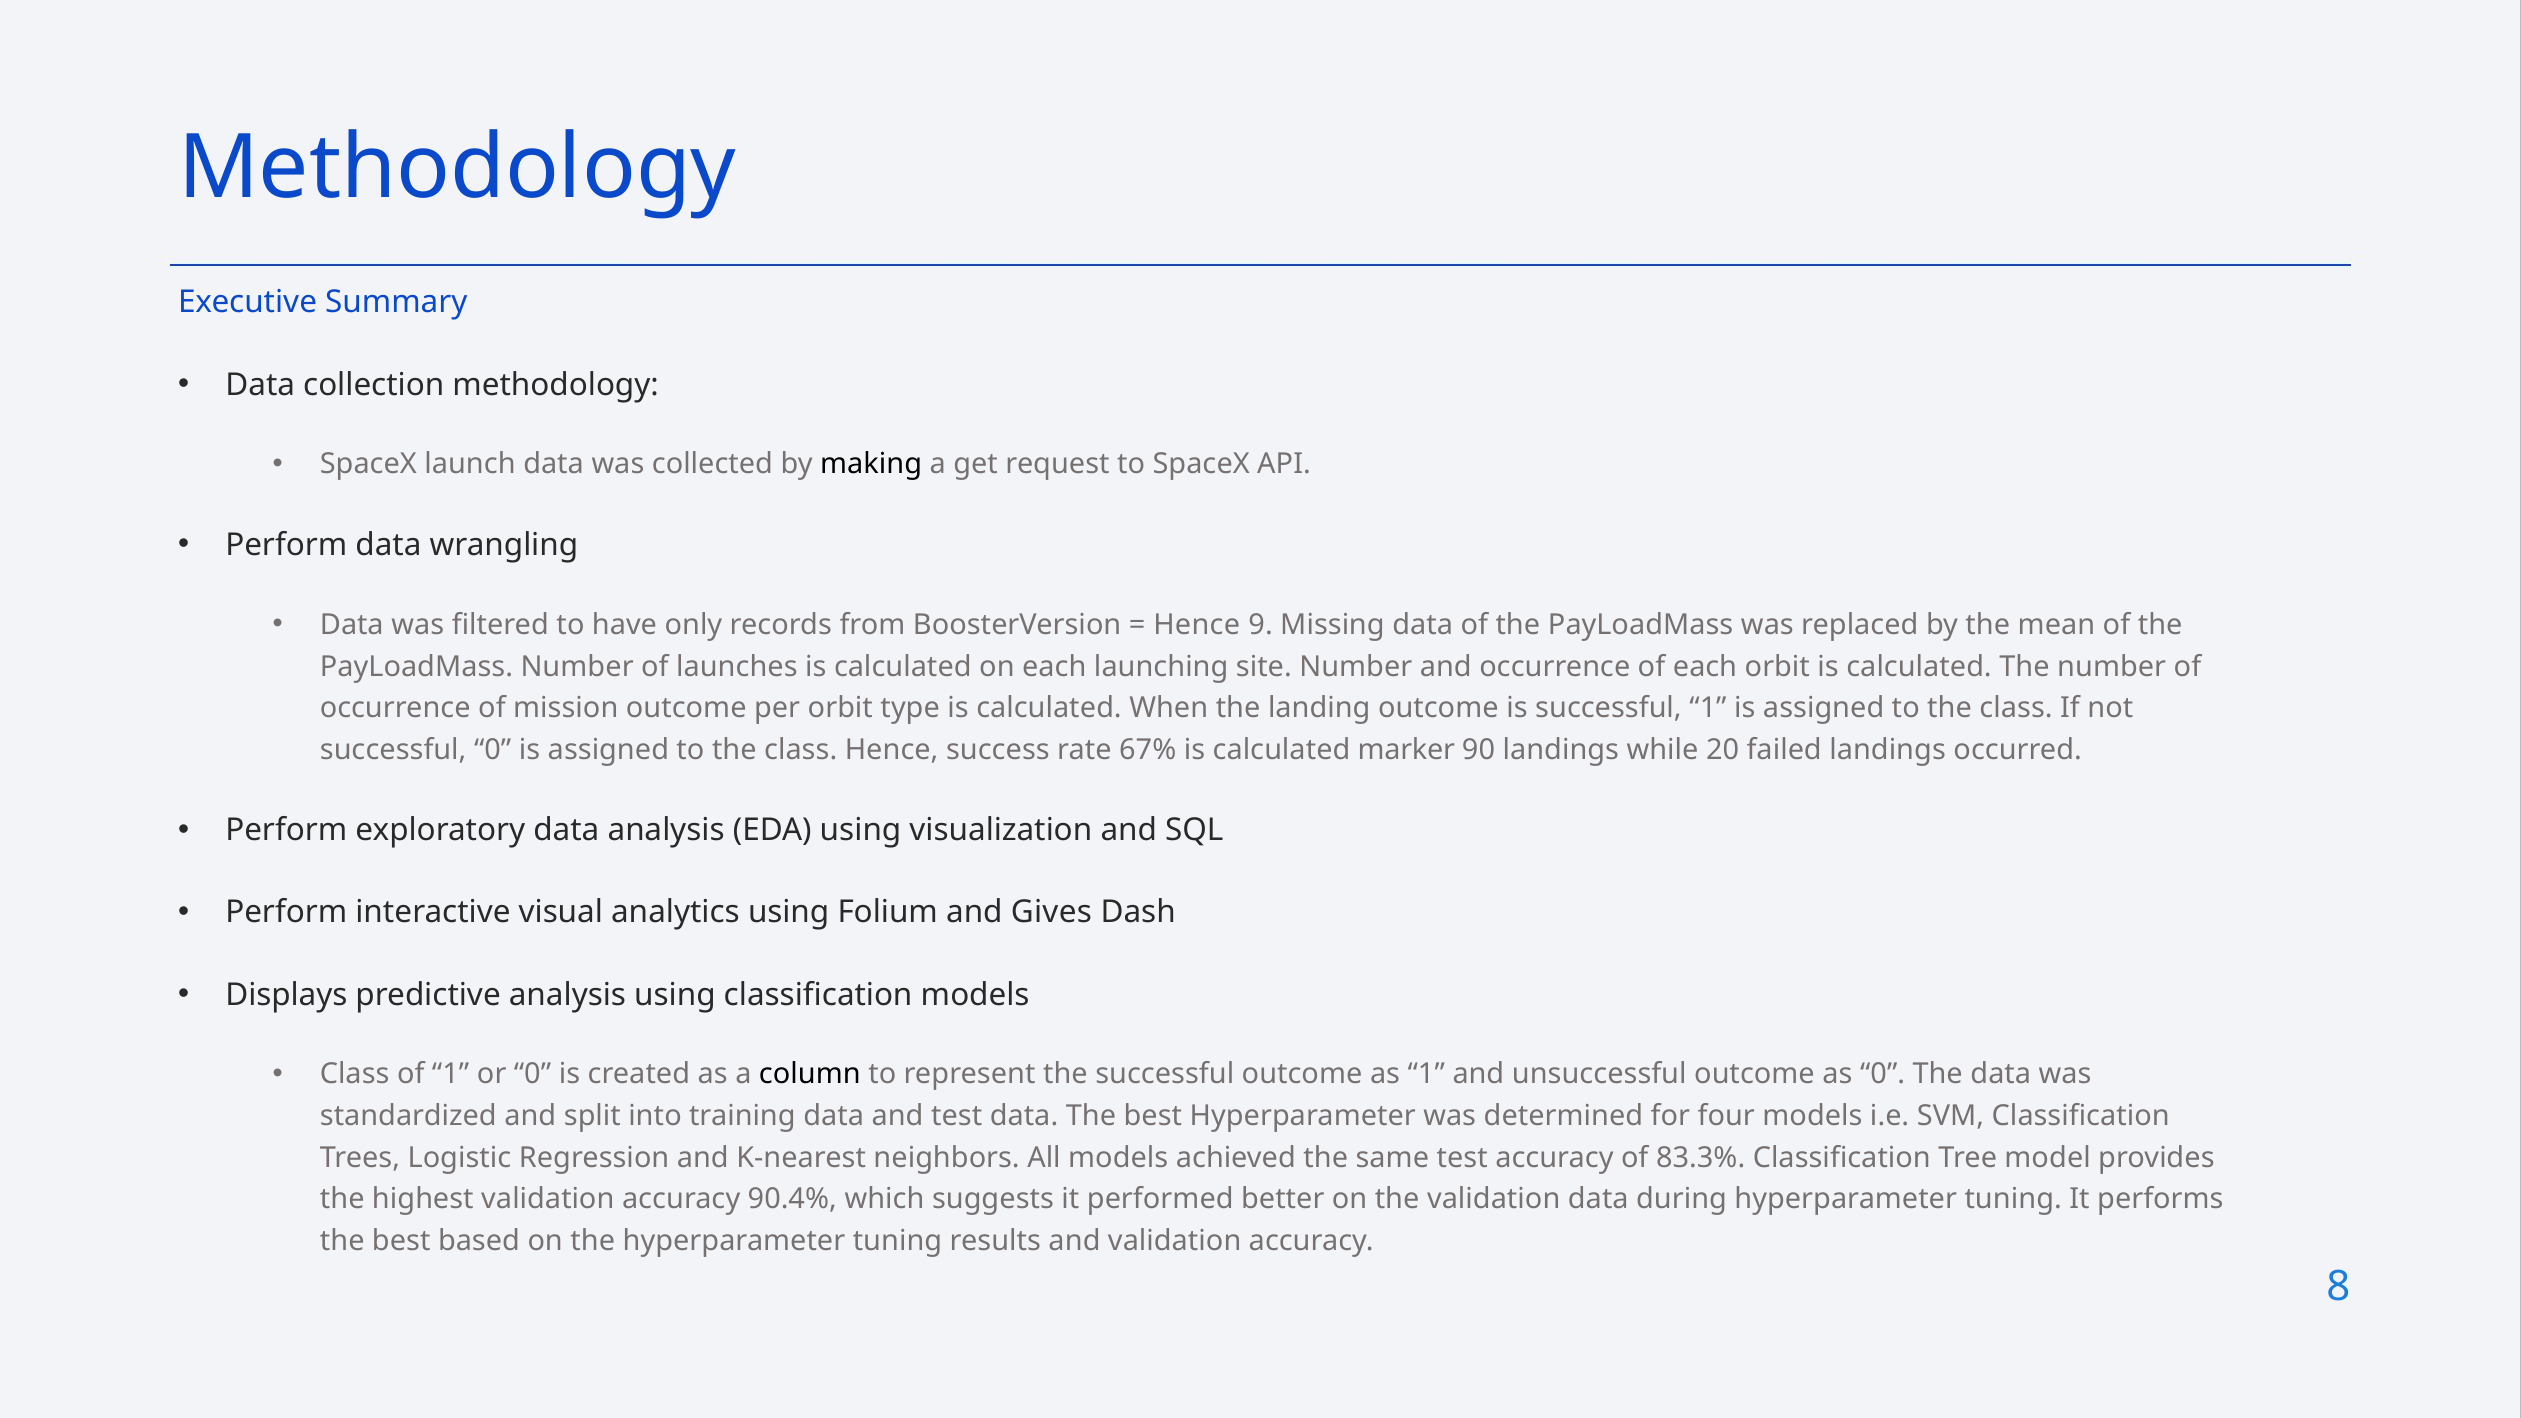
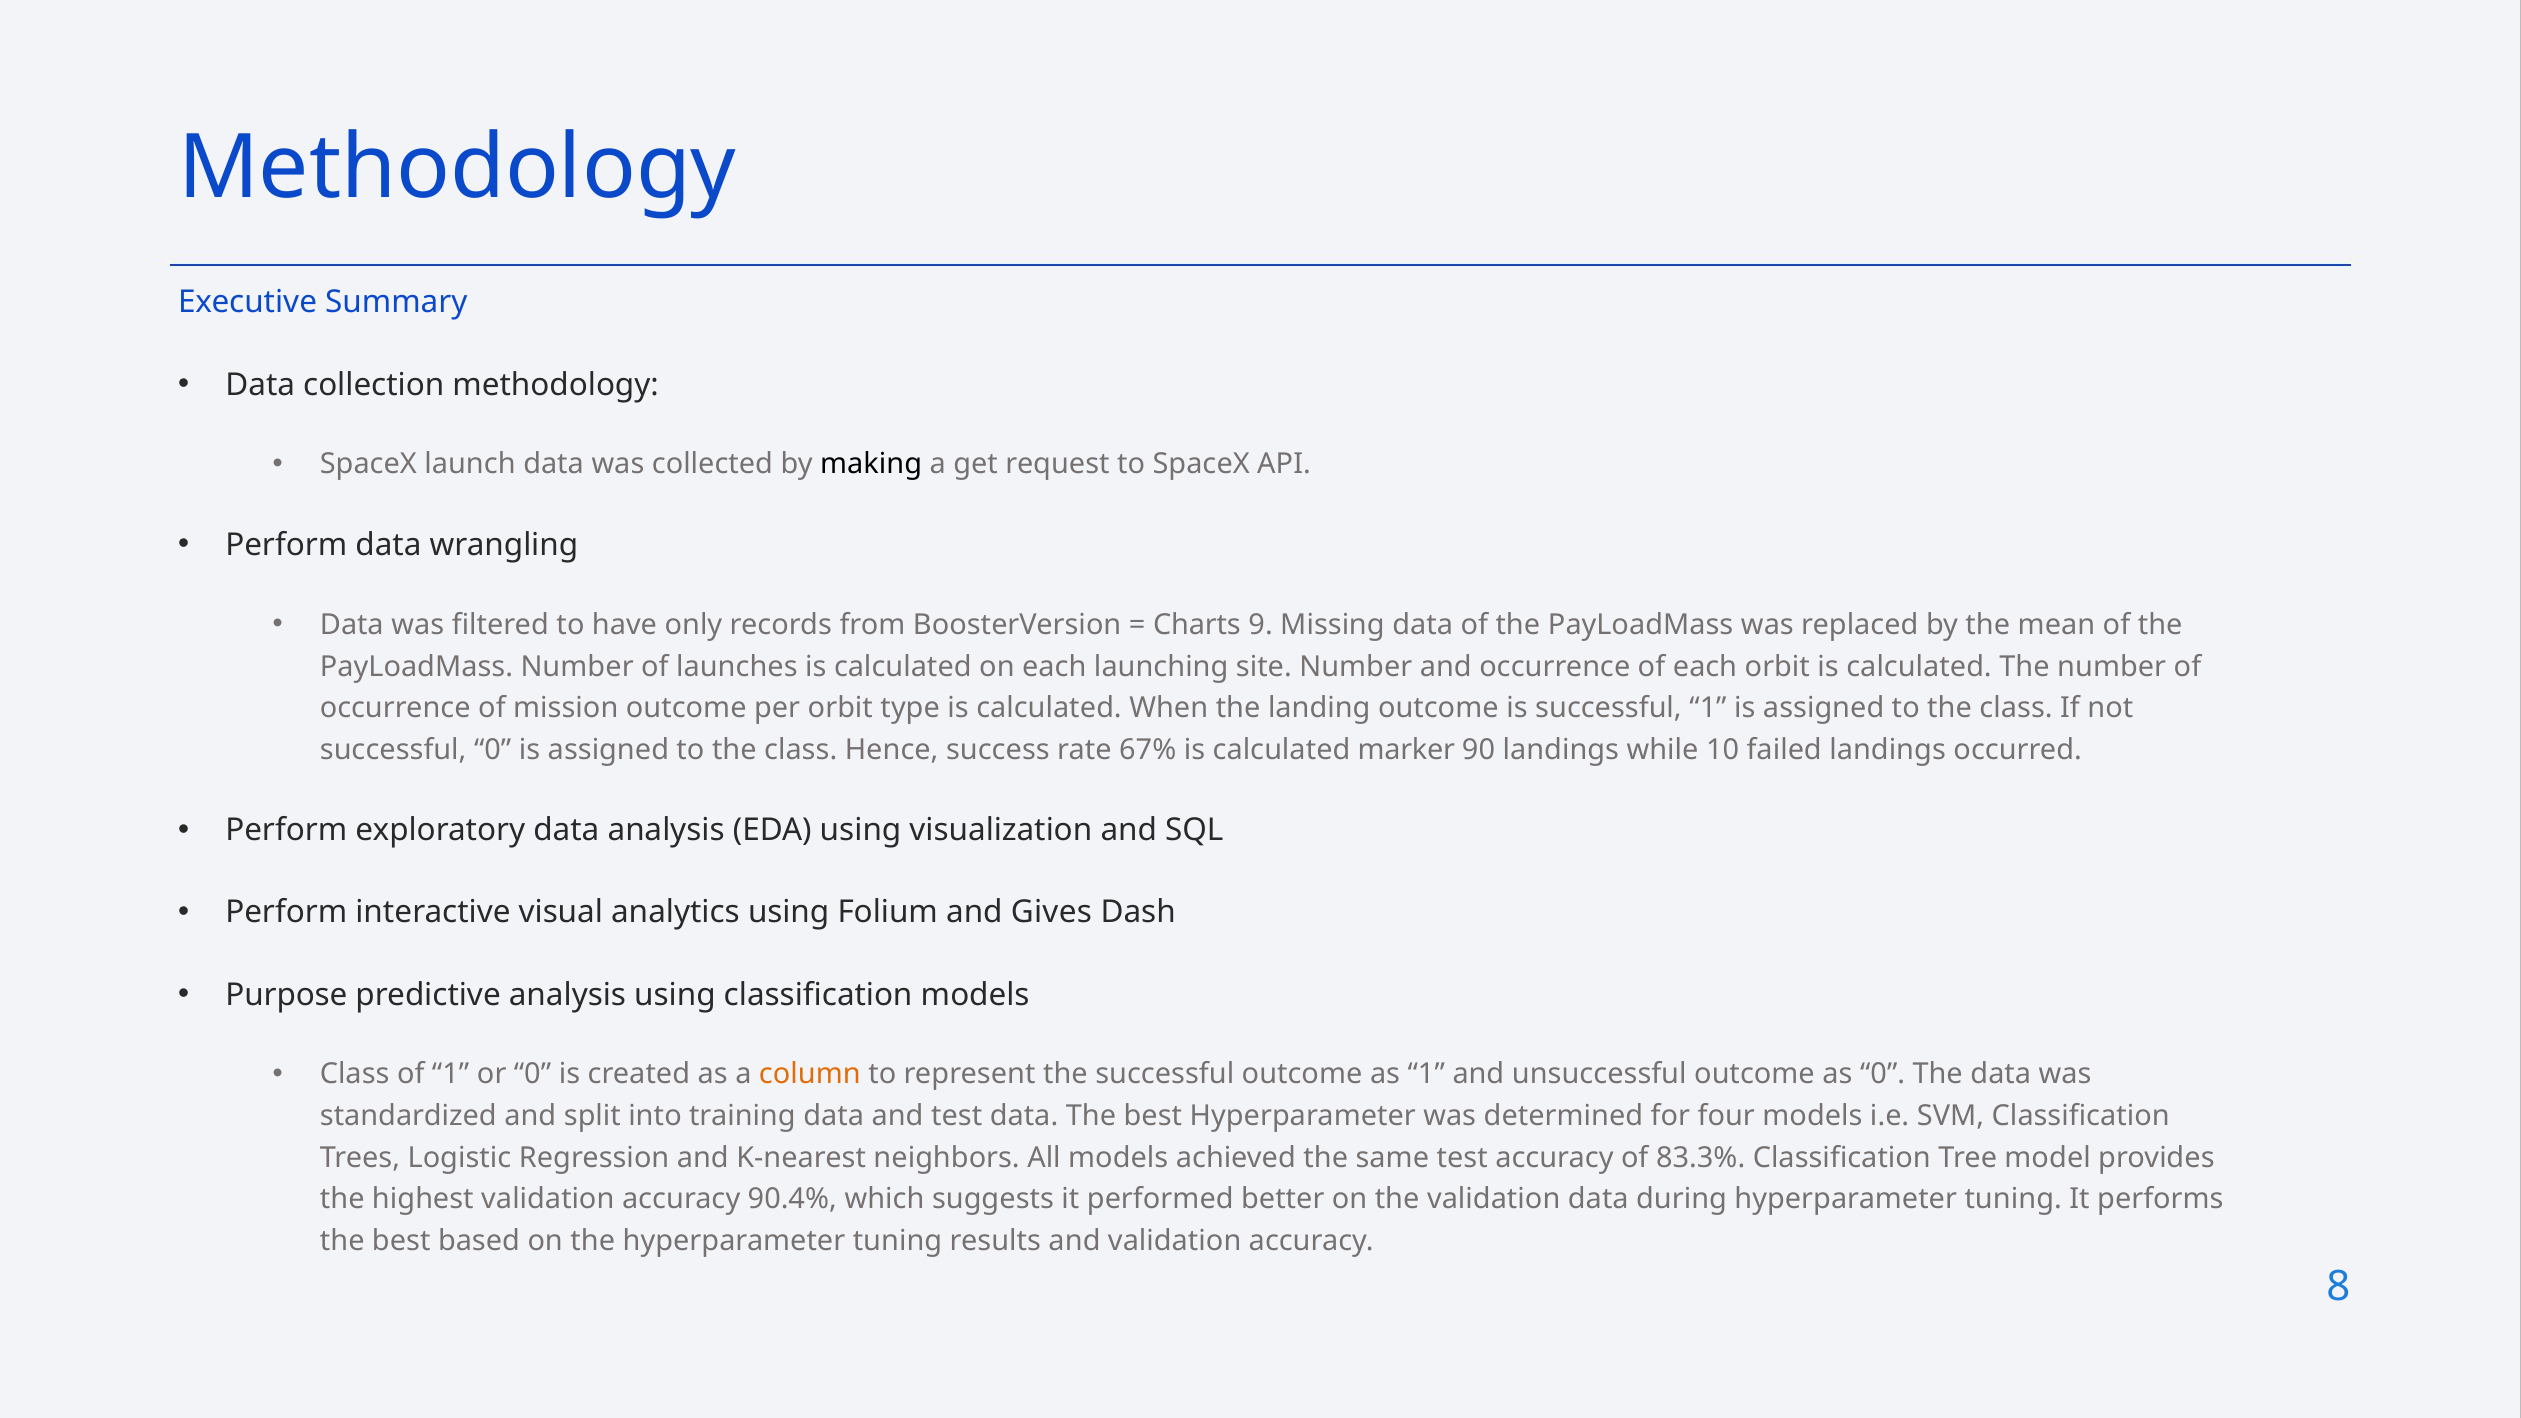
Hence: Hence -> Charts (1197, 625)
20: 20 -> 10 (1723, 750)
Displays: Displays -> Purpose (286, 995)
column colour: black -> orange (810, 1074)
